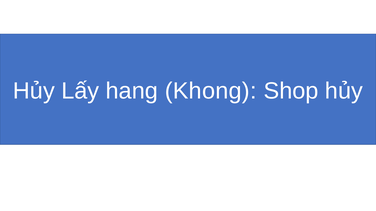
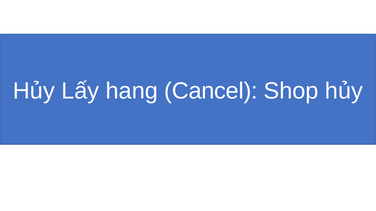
Khong: Khong -> Cancel (211, 91)
